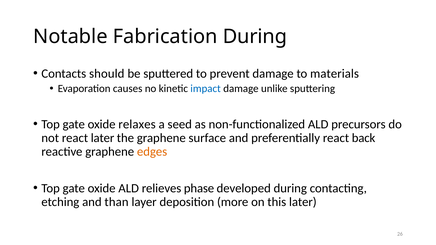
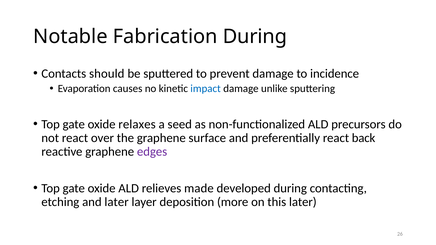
materials: materials -> incidence (335, 74)
react later: later -> over (102, 138)
edges colour: orange -> purple (152, 152)
phase: phase -> made (199, 188)
and than: than -> later (117, 202)
